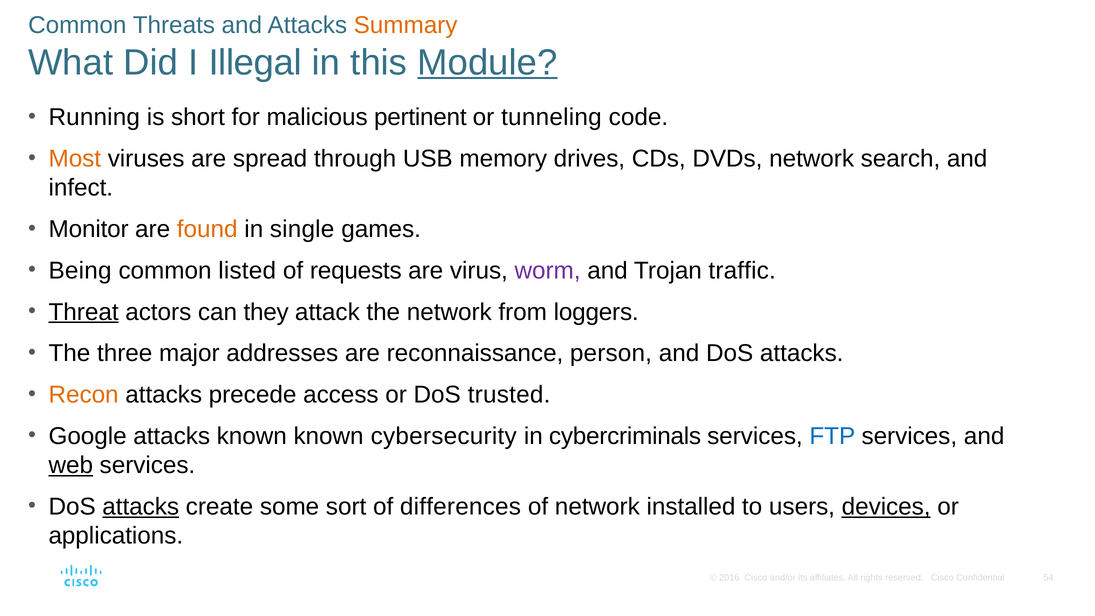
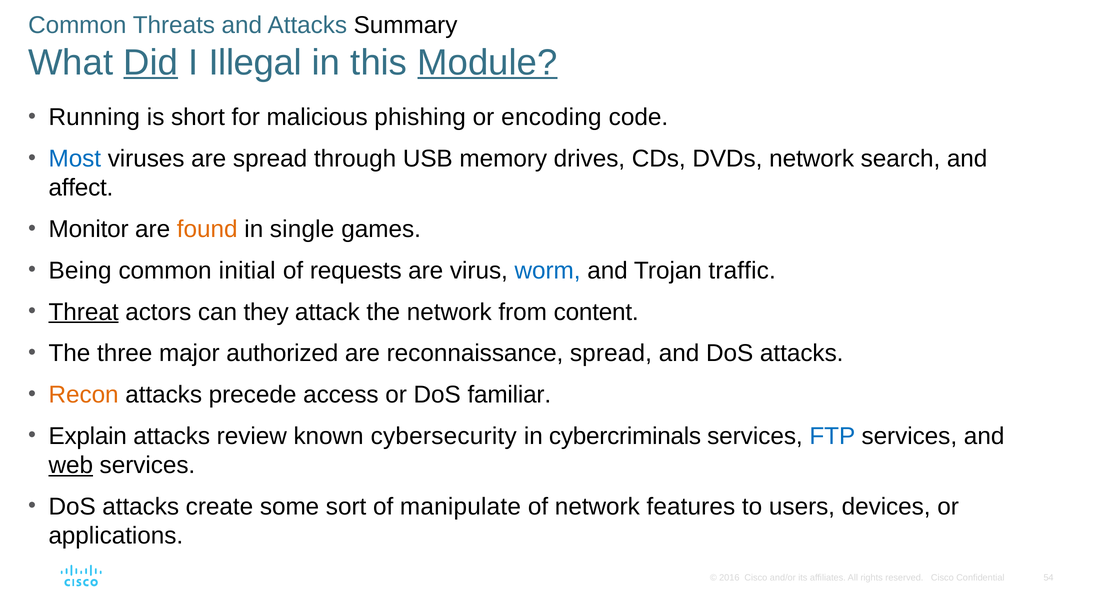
Summary colour: orange -> black (406, 25)
Did underline: none -> present (151, 62)
pertinent: pertinent -> phishing (420, 117)
tunneling: tunneling -> encoding (551, 117)
Most colour: orange -> blue (75, 159)
infect: infect -> affect (81, 188)
listed: listed -> initial (247, 271)
worm colour: purple -> blue (548, 271)
loggers: loggers -> content (596, 312)
addresses: addresses -> authorized (282, 353)
reconnaissance person: person -> spread (611, 353)
trusted: trusted -> familiar (509, 395)
Google: Google -> Explain (88, 436)
attacks known: known -> review (252, 436)
attacks underline: present -> none (141, 507)
differences: differences -> manipulate (460, 507)
installed: installed -> features (691, 507)
devices underline: present -> none (886, 507)
